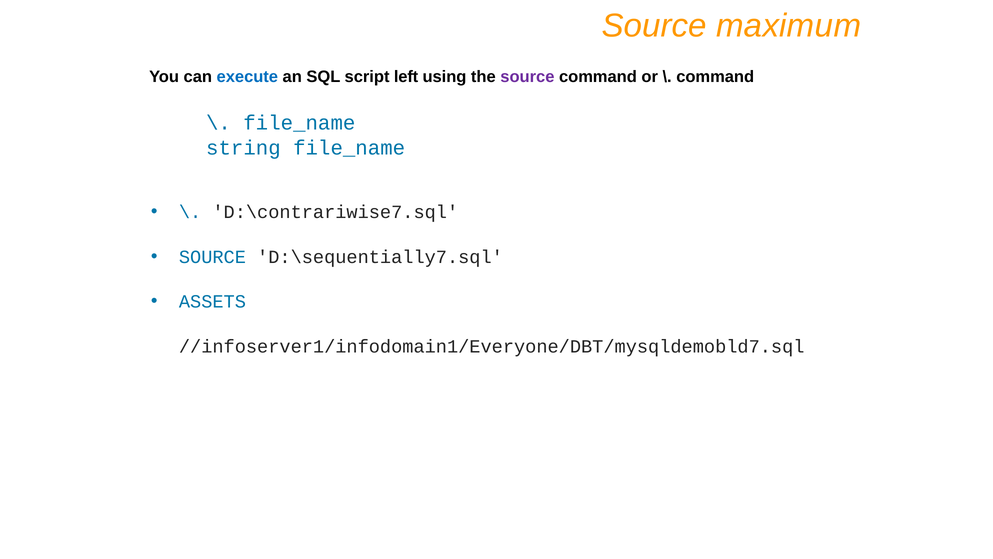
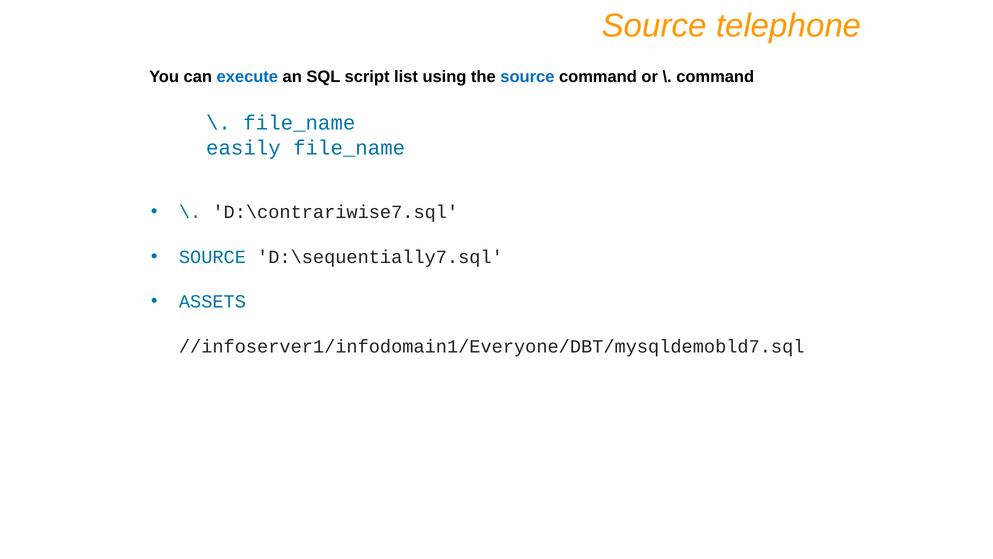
maximum: maximum -> telephone (789, 26)
left: left -> list (406, 77)
source colour: purple -> blue (527, 77)
string: string -> easily (243, 148)
